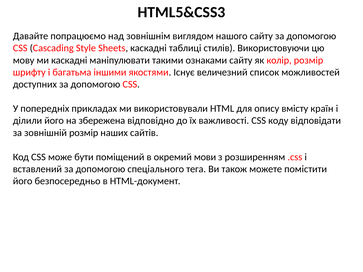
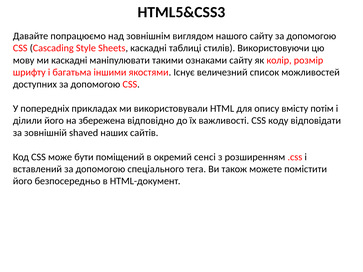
країн: країн -> потім (322, 109)
зовнішній розмір: розмір -> shaved (84, 133)
мови: мови -> сенсі (205, 157)
